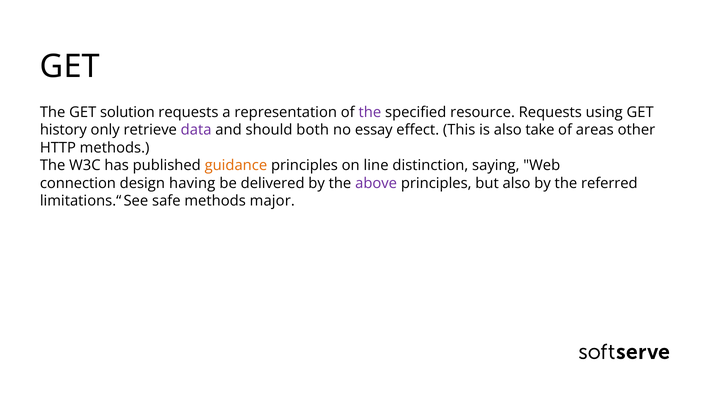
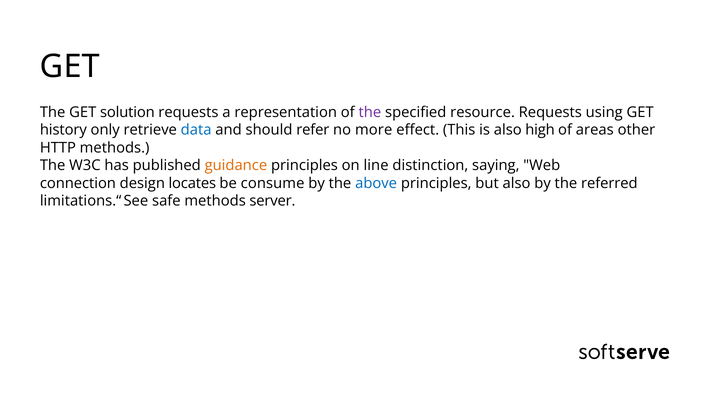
data colour: purple -> blue (196, 130)
both: both -> refer (313, 130)
essay: essay -> more (374, 130)
take: take -> high (540, 130)
having: having -> locates (192, 183)
delivered: delivered -> consume (273, 183)
above colour: purple -> blue (376, 183)
major: major -> server (272, 201)
